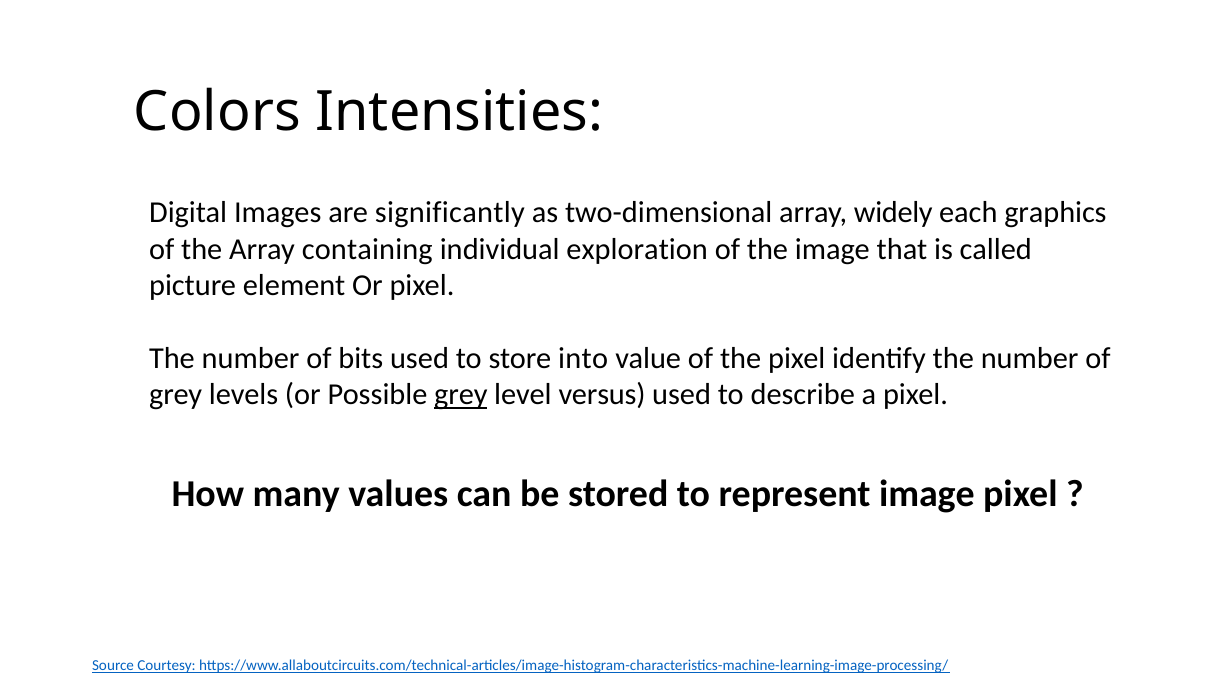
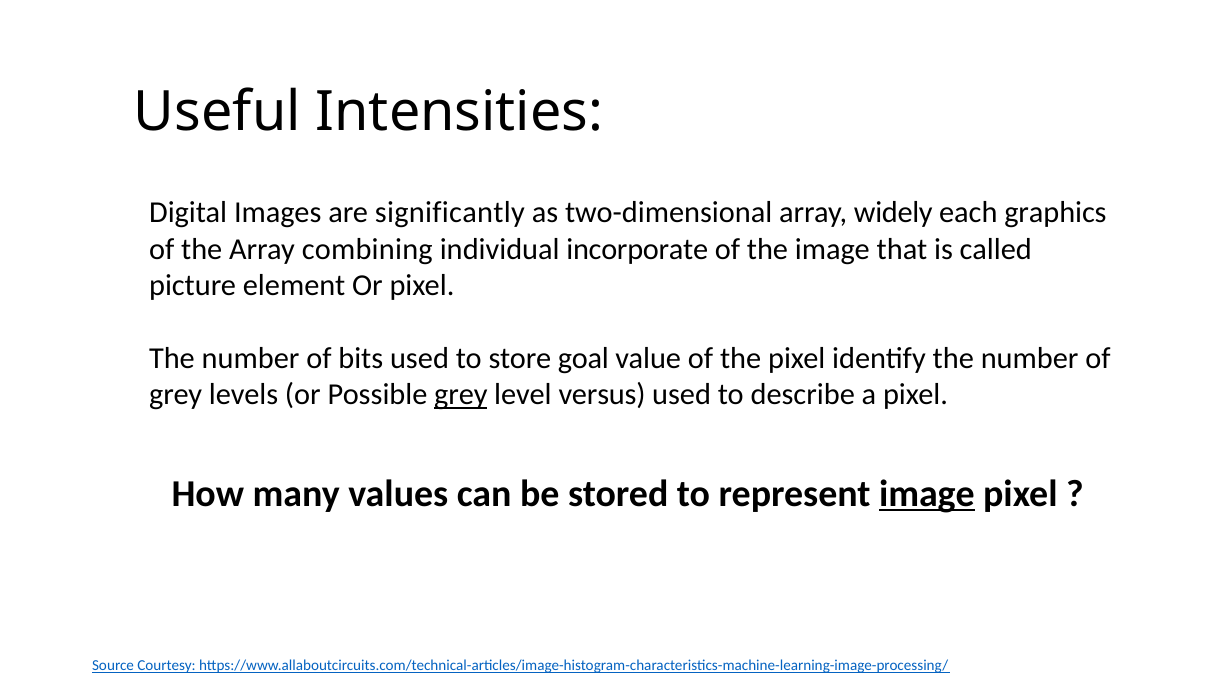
Colors: Colors -> Useful (217, 112)
containing: containing -> combining (367, 249)
exploration: exploration -> incorporate (637, 249)
into: into -> goal (583, 358)
image underline: none -> present (927, 494)
